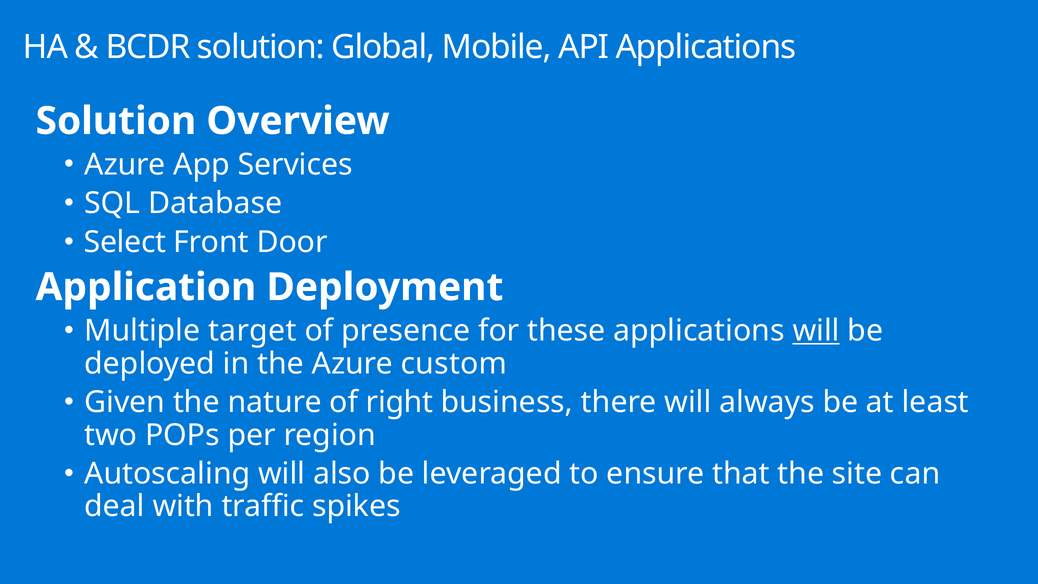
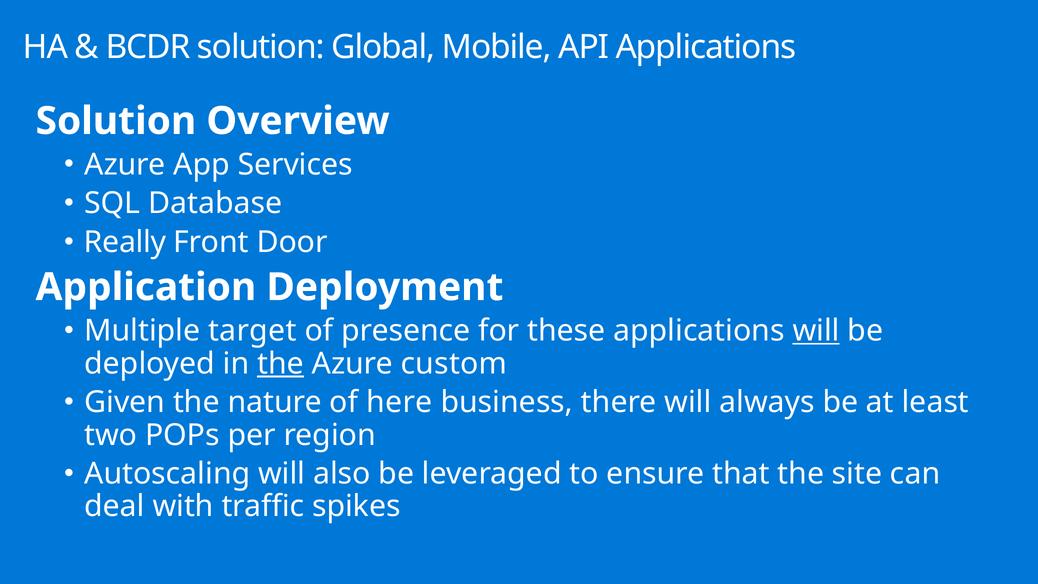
Select: Select -> Really (125, 242)
the underline: none -> present (281, 363)
right: right -> here (399, 402)
